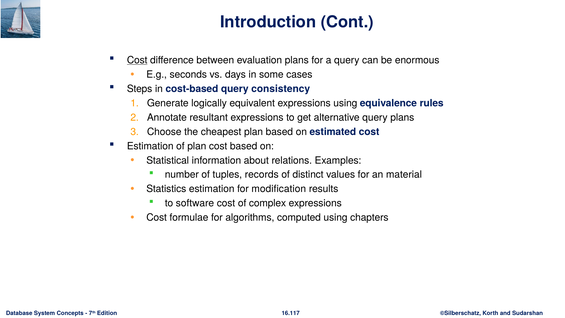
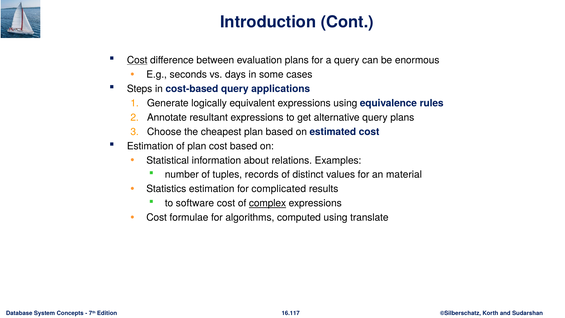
consistency: consistency -> applications (281, 89)
modification: modification -> complicated (279, 189)
complex underline: none -> present (268, 203)
chapters: chapters -> translate (369, 217)
